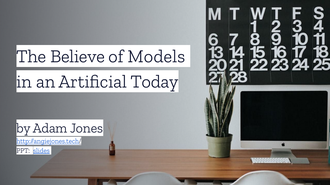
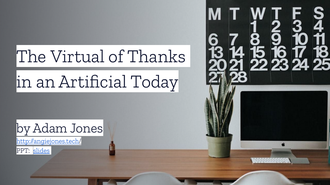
Believe: Believe -> Virtual (78, 56)
Models: Models -> Thanks (157, 56)
